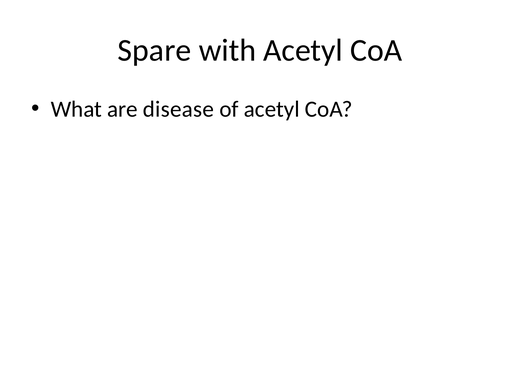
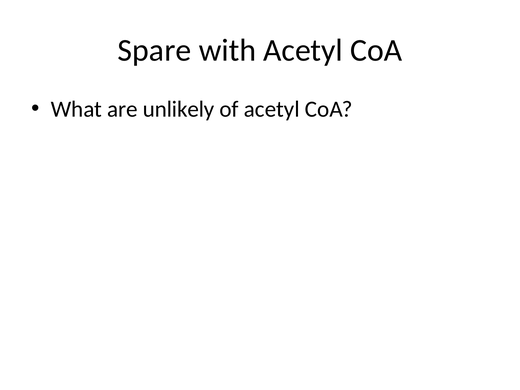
disease: disease -> unlikely (179, 109)
